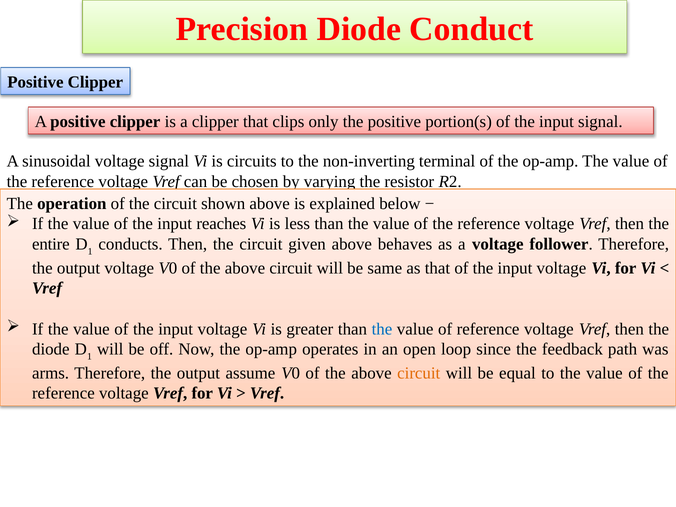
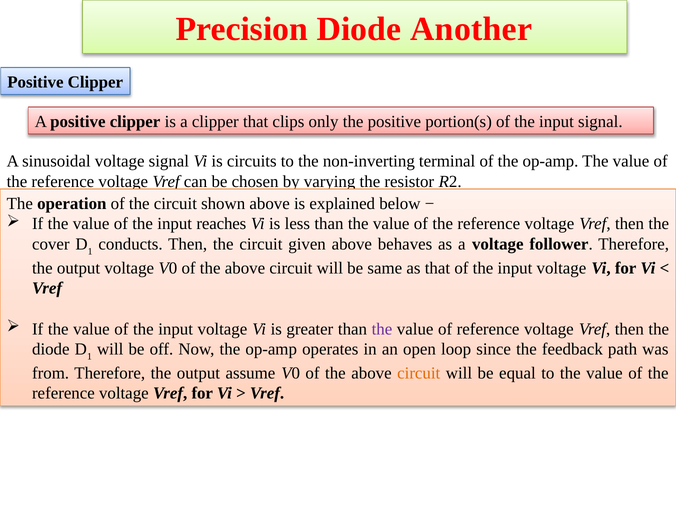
Conduct: Conduct -> Another (471, 29)
entire: entire -> cover (51, 244)
the colour: blue -> purple (382, 329)
arms: arms -> from (51, 373)
